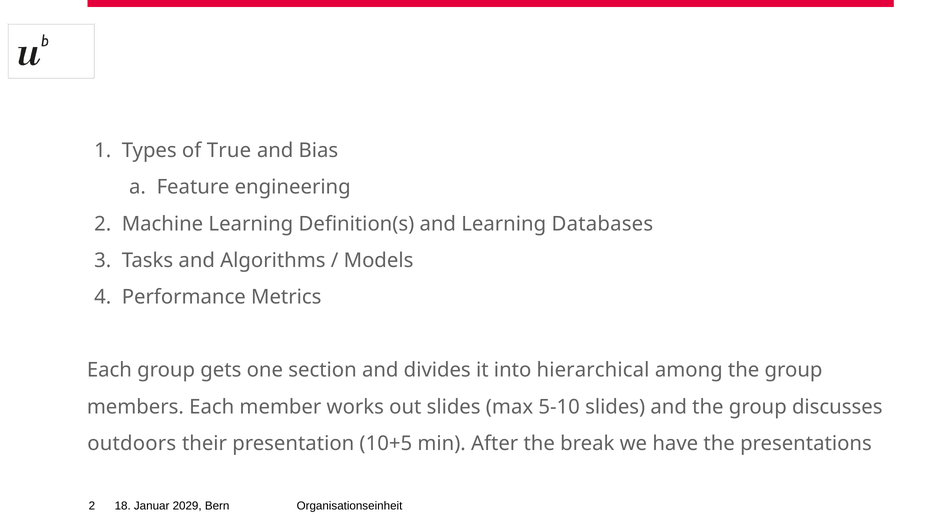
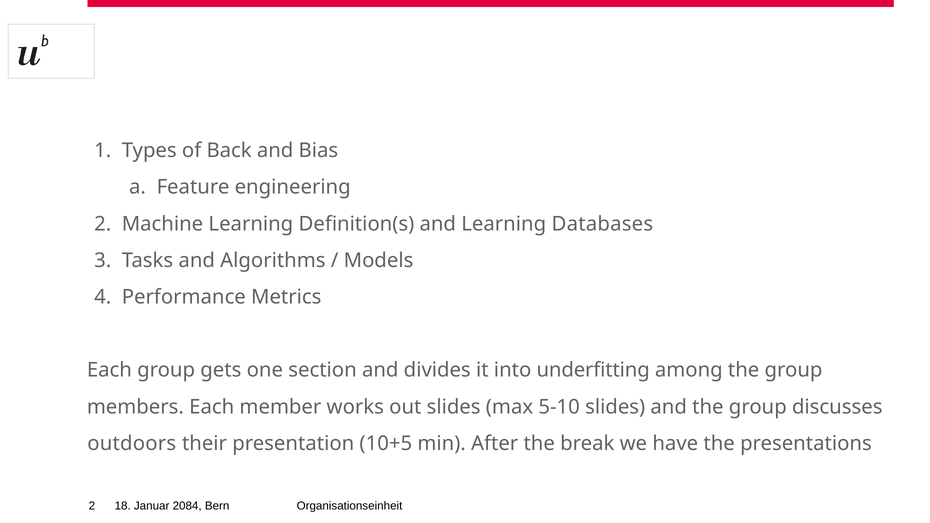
True: True -> Back (229, 151)
hierarchical: hierarchical -> underfitting (593, 370)
2029: 2029 -> 2084 (187, 506)
